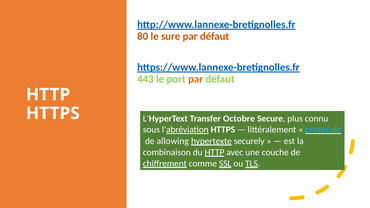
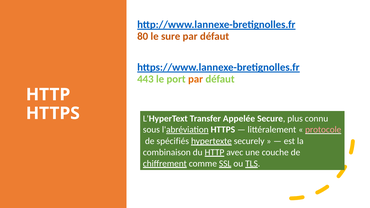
Octobre: Octobre -> Appelée (239, 119)
protocole colour: light blue -> pink (323, 130)
allowing: allowing -> spécifiés (173, 141)
